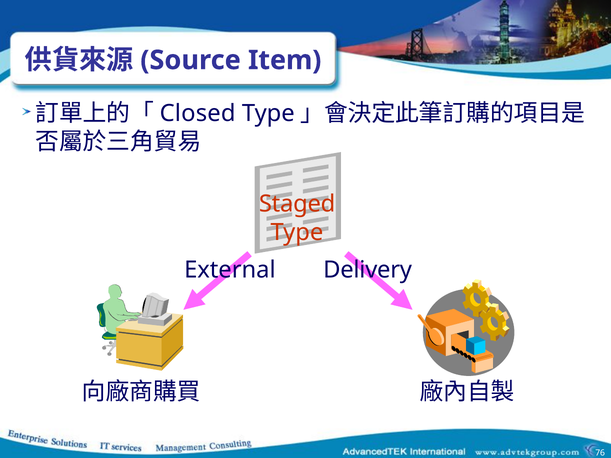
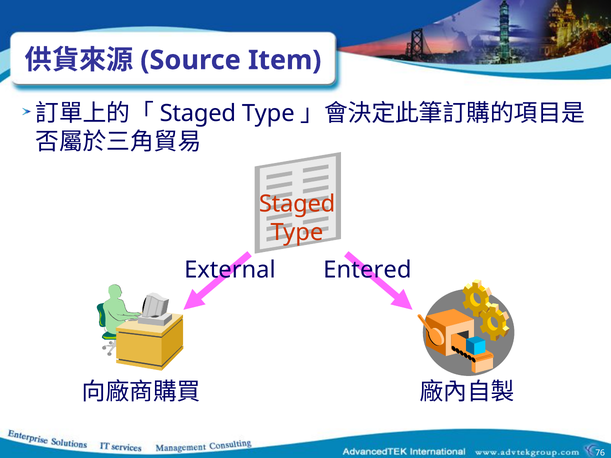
Closed: Closed -> Staged (198, 113)
Delivery: Delivery -> Entered (367, 270)
